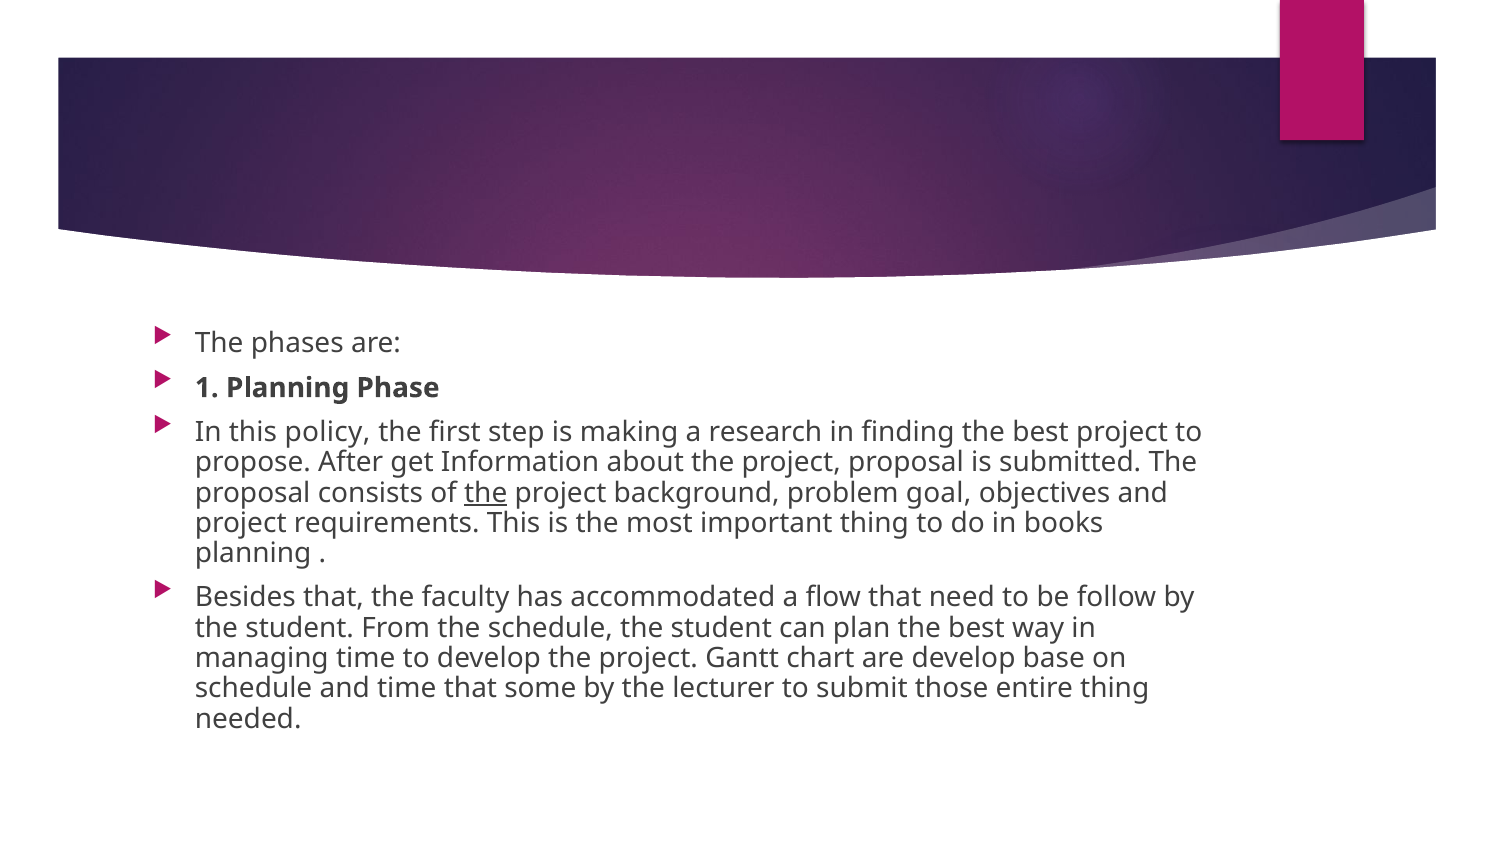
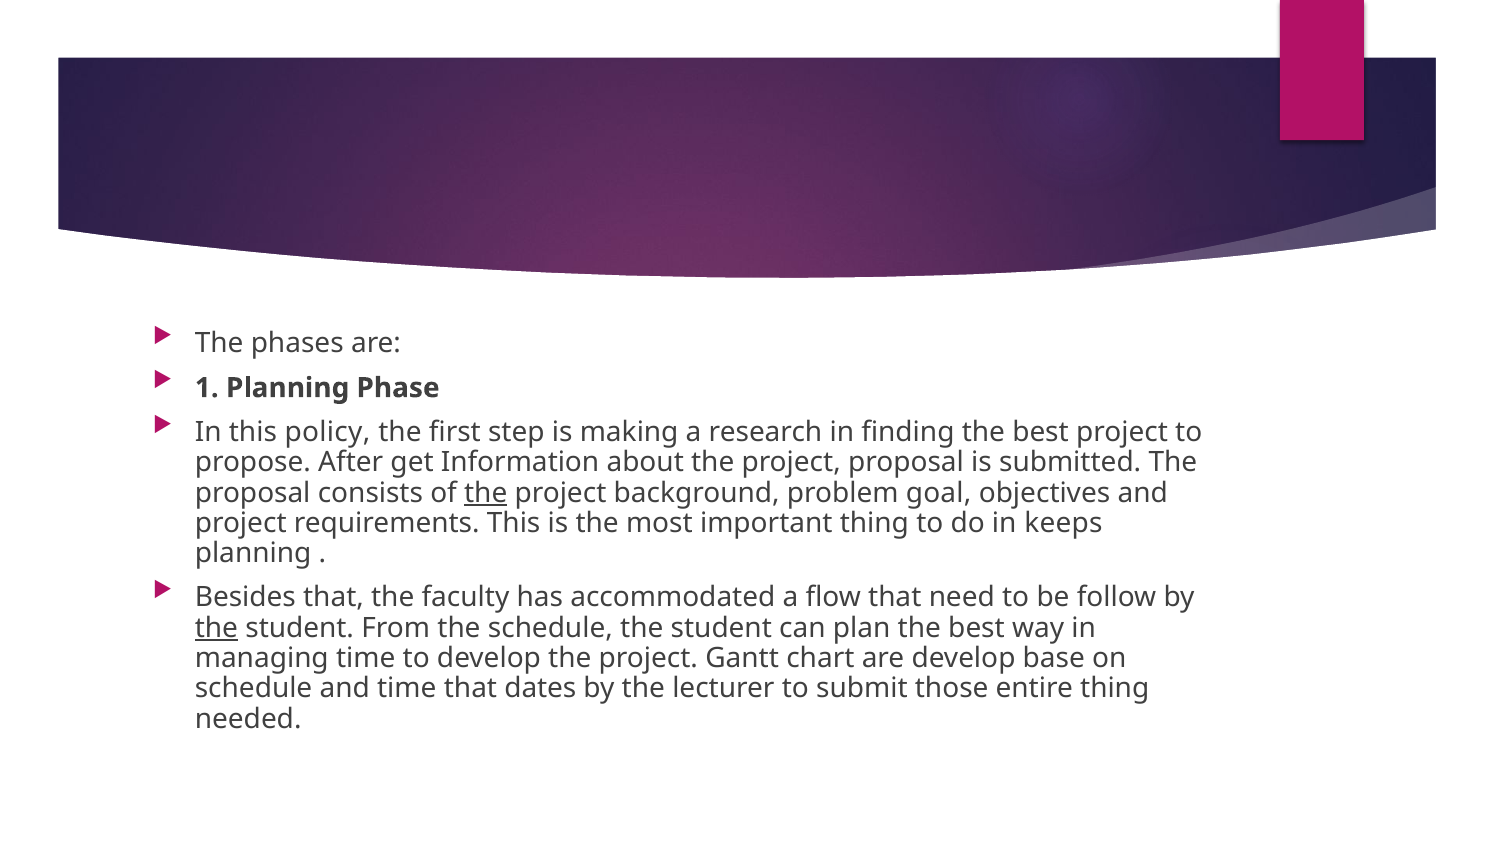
books: books -> keeps (1063, 523)
the underline: none -> present (216, 628)
some: some -> dates (540, 688)
